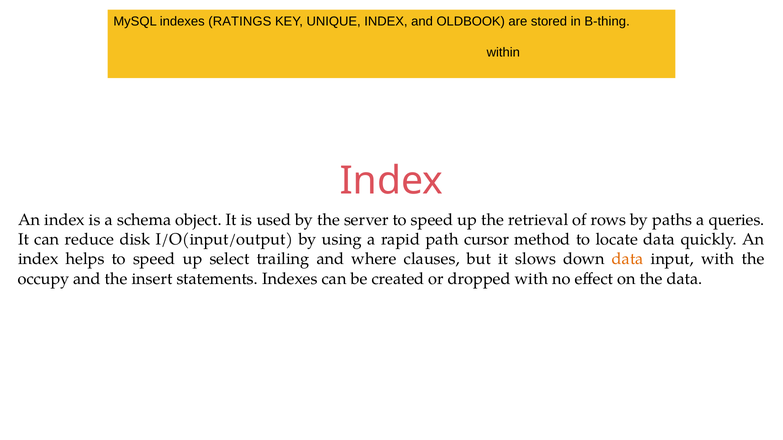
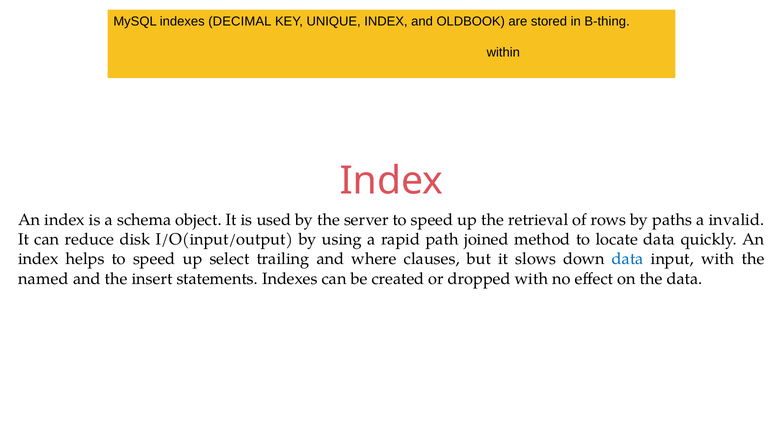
RATINGS: RATINGS -> DECIMAL (240, 21)
a queries: queries -> invalid (736, 220)
cursor: cursor -> joined (486, 240)
data colour: orange -> blue (628, 259)
occupy: occupy -> named (43, 279)
